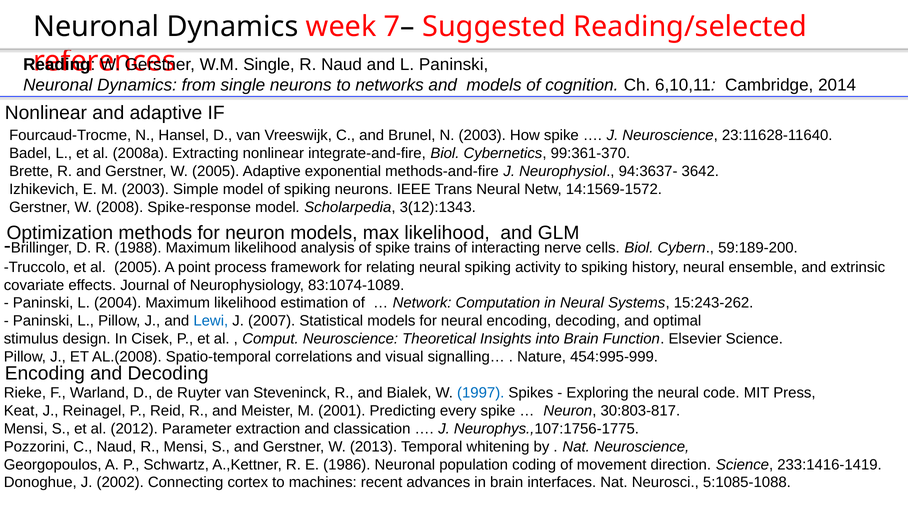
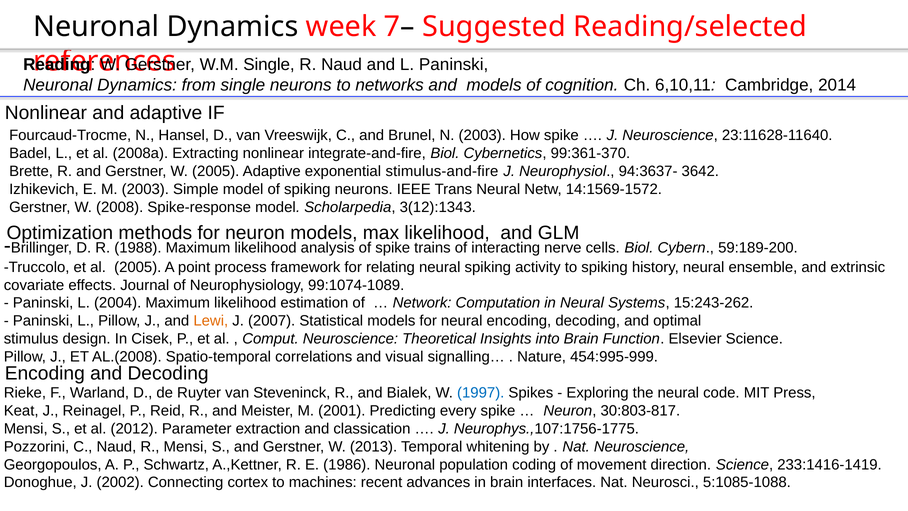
methods-and-fire: methods-and-fire -> stimulus-and-fire (442, 171)
83:1074-1089: 83:1074-1089 -> 99:1074-1089 (356, 285)
Lewi colour: blue -> orange (211, 321)
